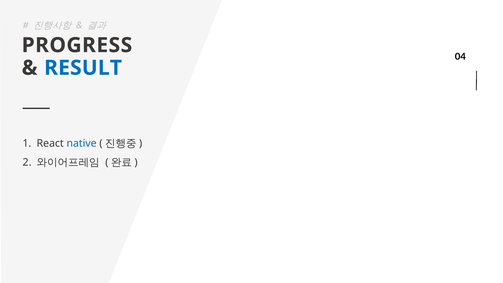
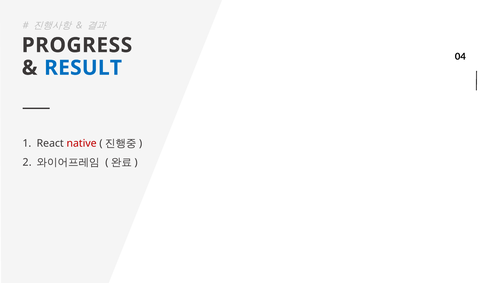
native colour: blue -> red (82, 143)
